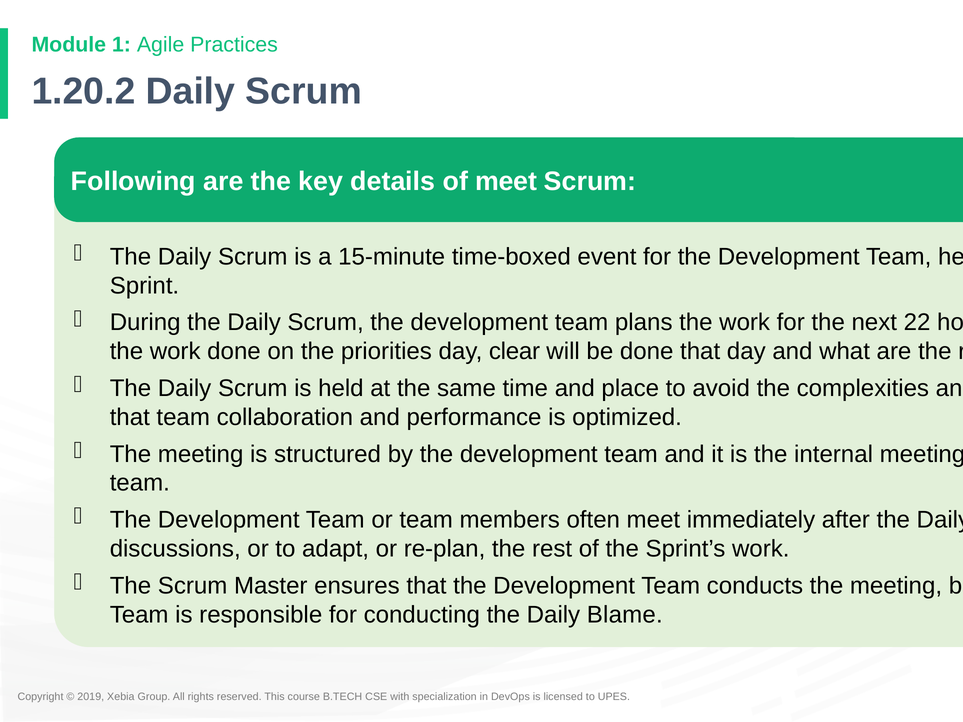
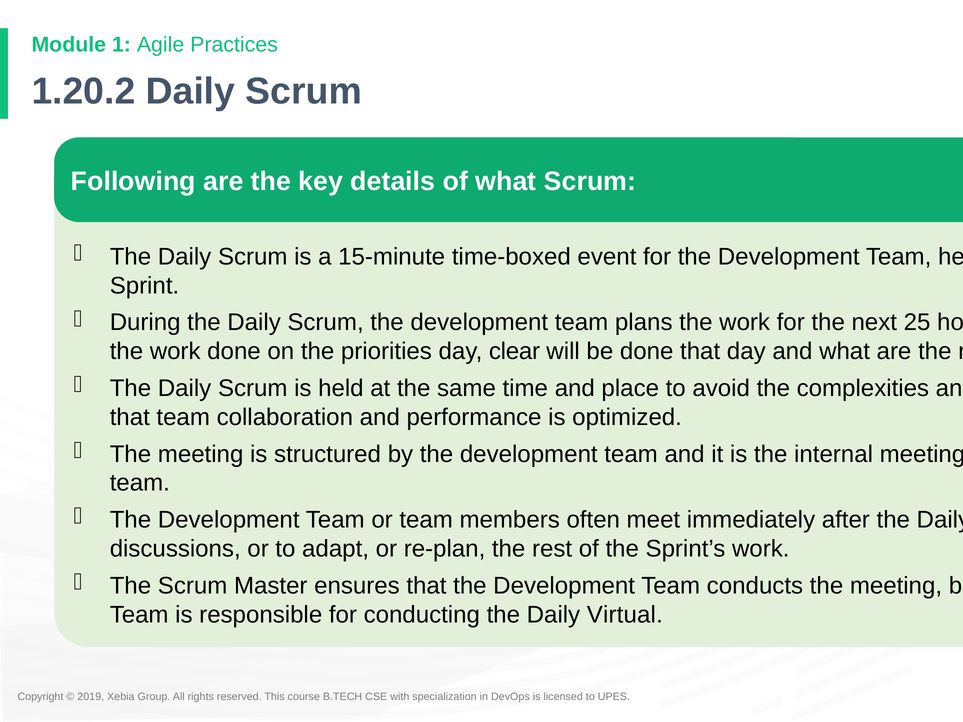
of meet: meet -> what (506, 182)
22: 22 -> 25 (917, 323)
Blame: Blame -> Virtual (625, 615)
